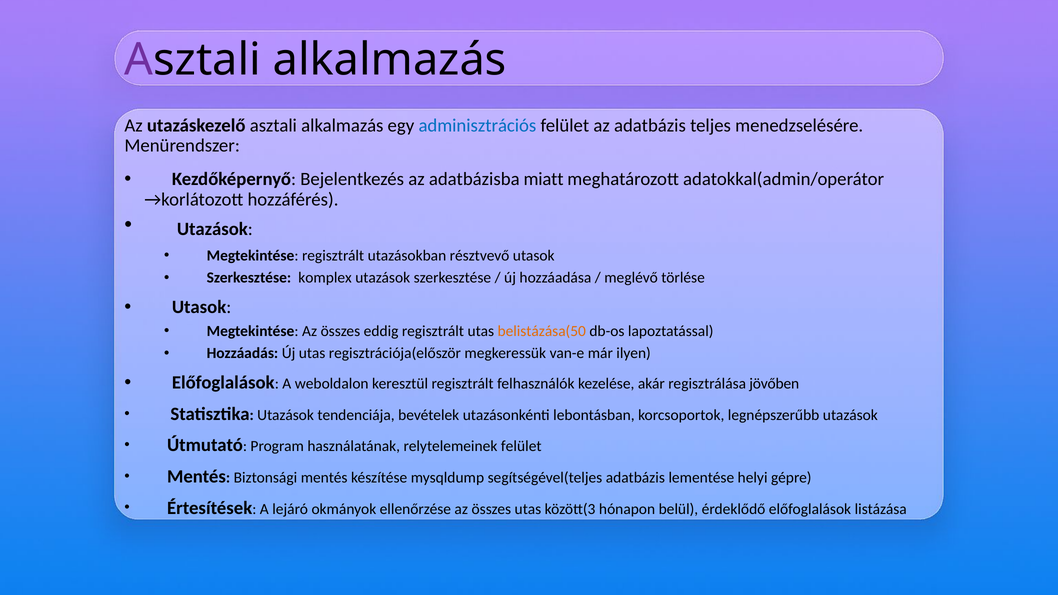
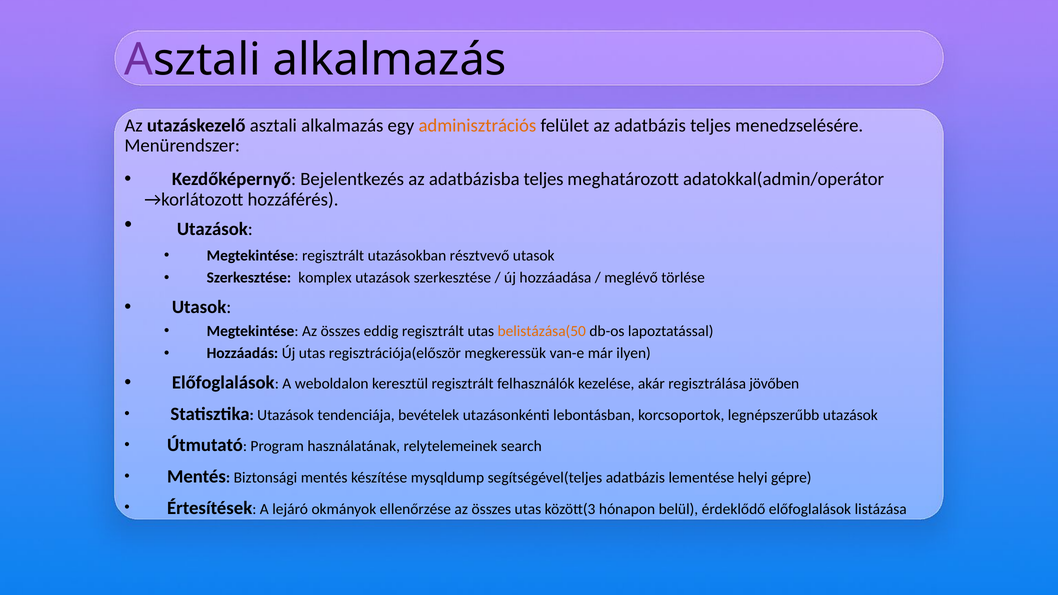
adminisztrációs colour: blue -> orange (477, 125)
adatbázisba miatt: miatt -> teljes (544, 179)
relytelemeinek felület: felület -> search (521, 446)
